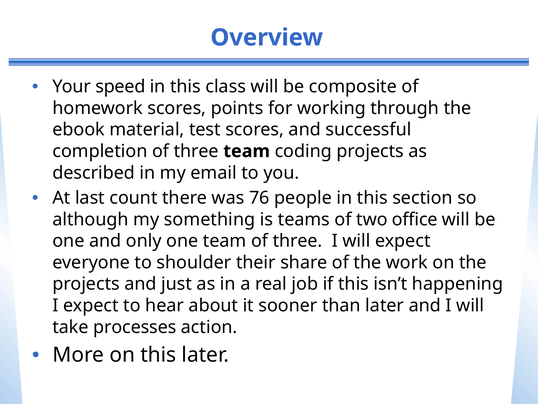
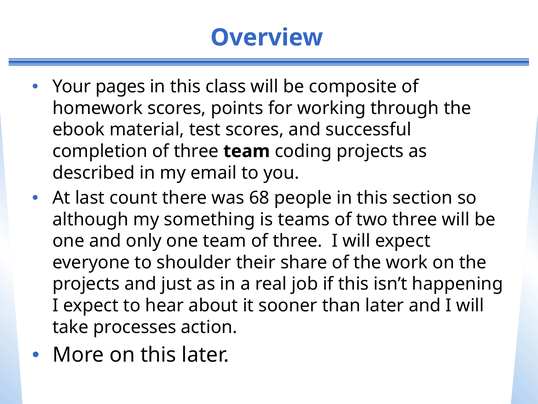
speed: speed -> pages (120, 86)
76: 76 -> 68 (259, 198)
two office: office -> three (415, 219)
